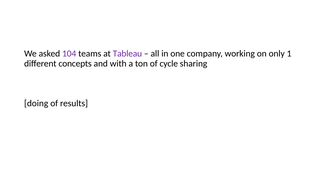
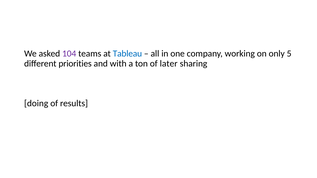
Tableau colour: purple -> blue (127, 54)
1: 1 -> 5 (289, 54)
concepts: concepts -> priorities (75, 64)
cycle: cycle -> later (169, 64)
